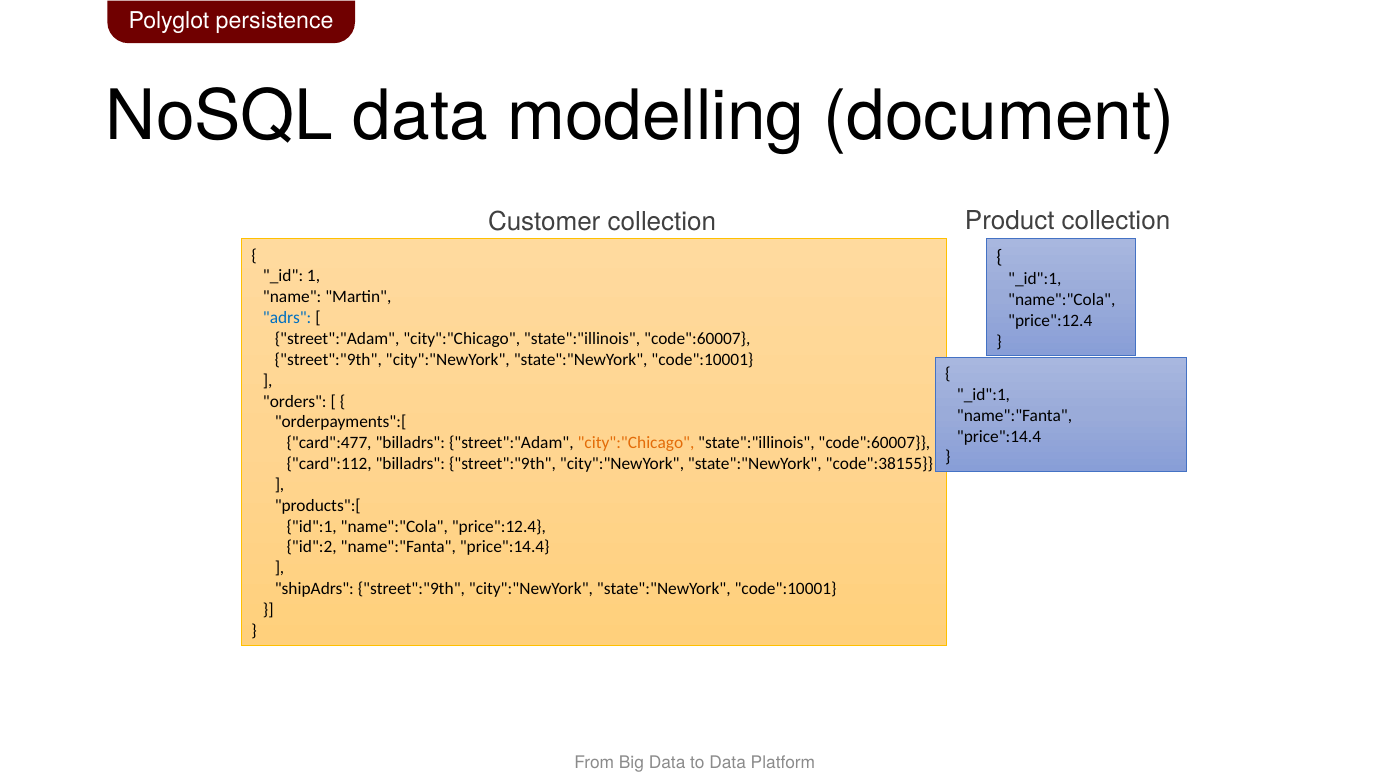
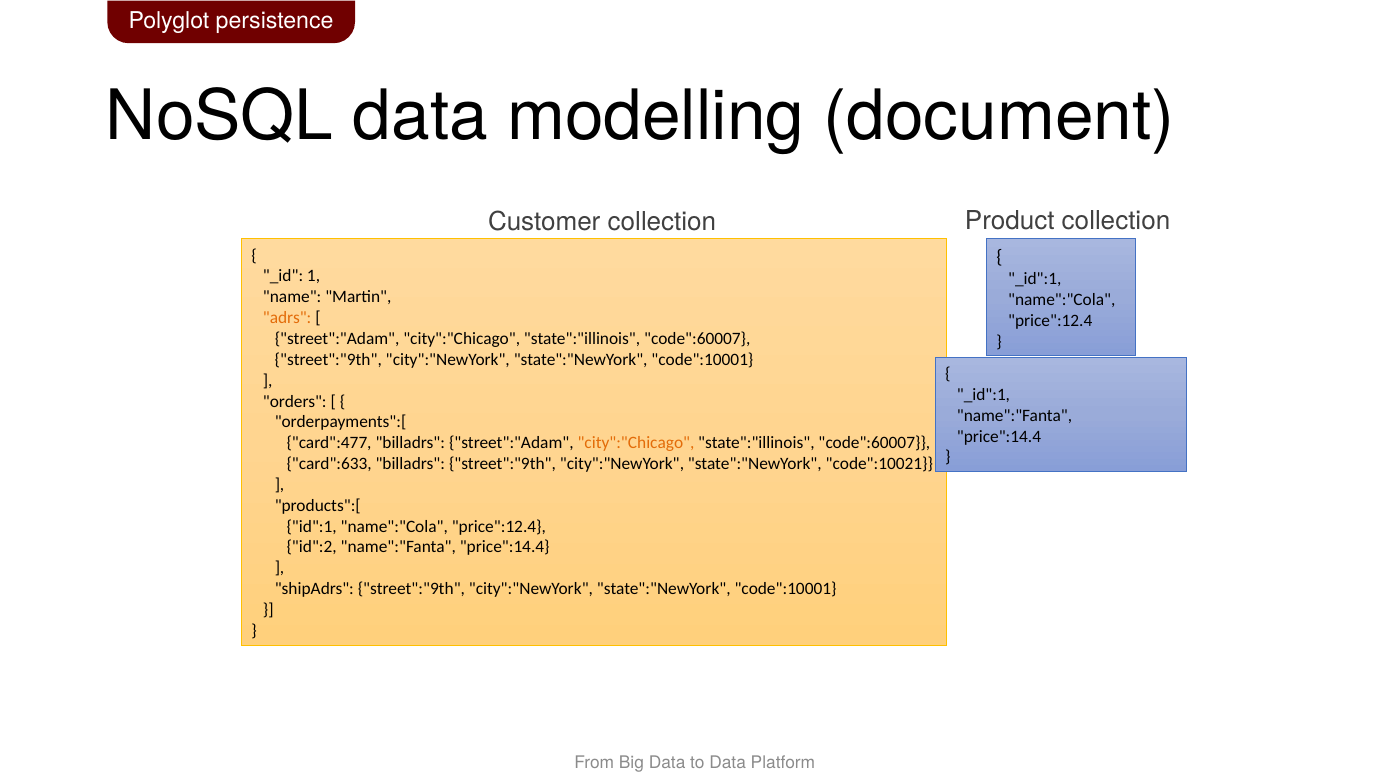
adrs colour: blue -> orange (287, 318)
card":112: card":112 -> card":633 (329, 464)
code":38155: code":38155 -> code":10021 (879, 464)
